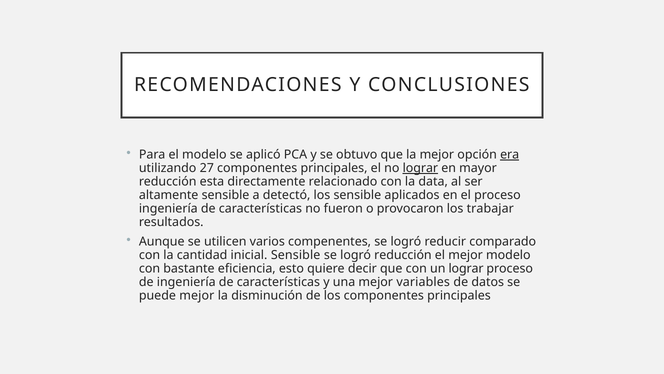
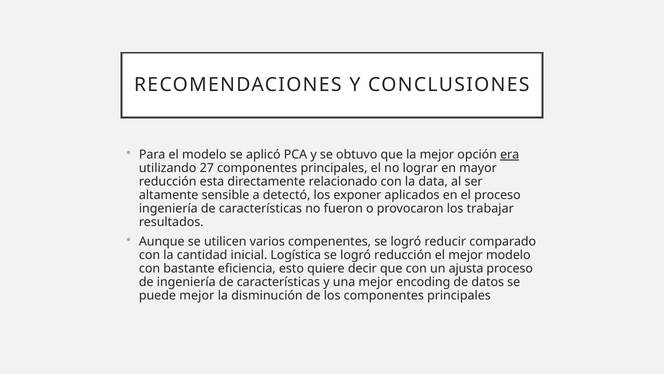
lograr underline: present -> none (420, 168)
los sensible: sensible -> exponer (357, 195)
inicial Sensible: Sensible -> Logística (296, 255)
un lograr: lograr -> ajusta (466, 268)
variables: variables -> encoding (423, 282)
